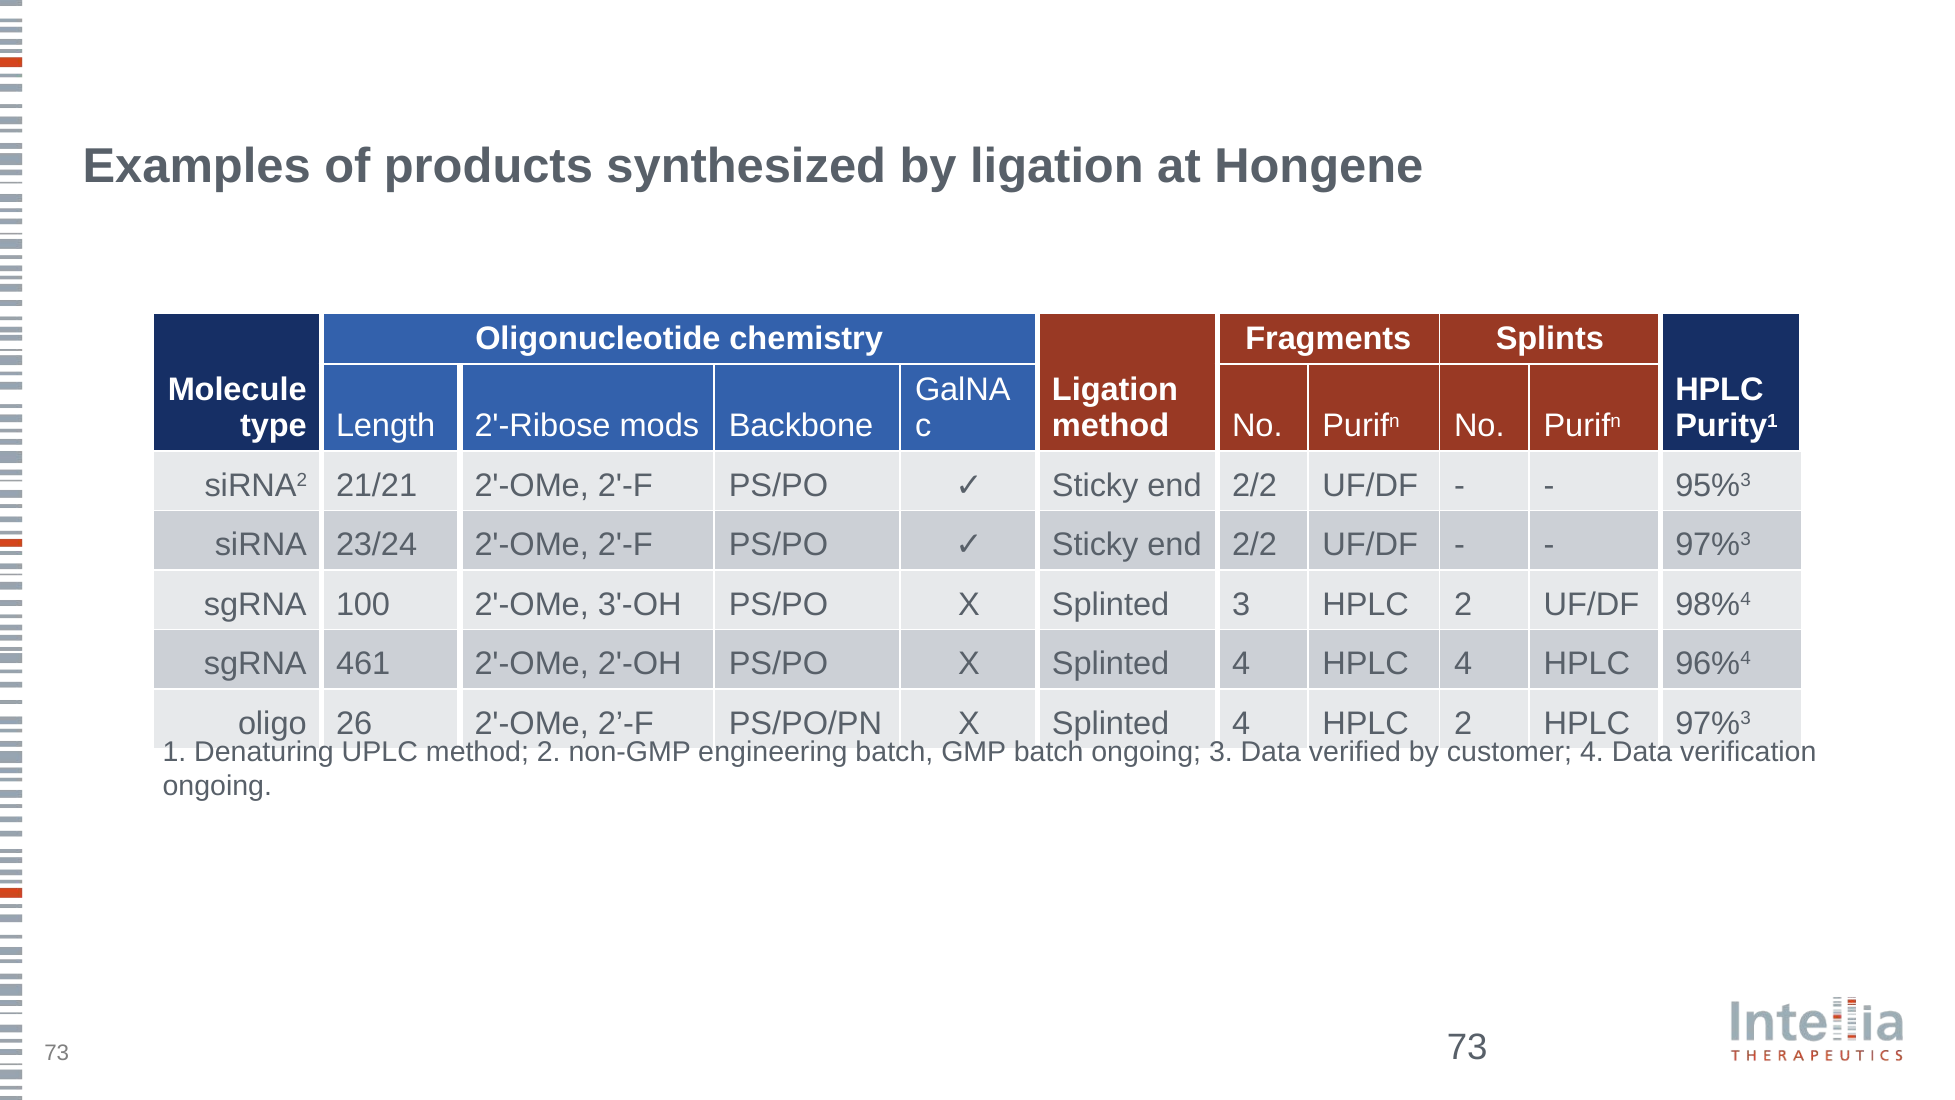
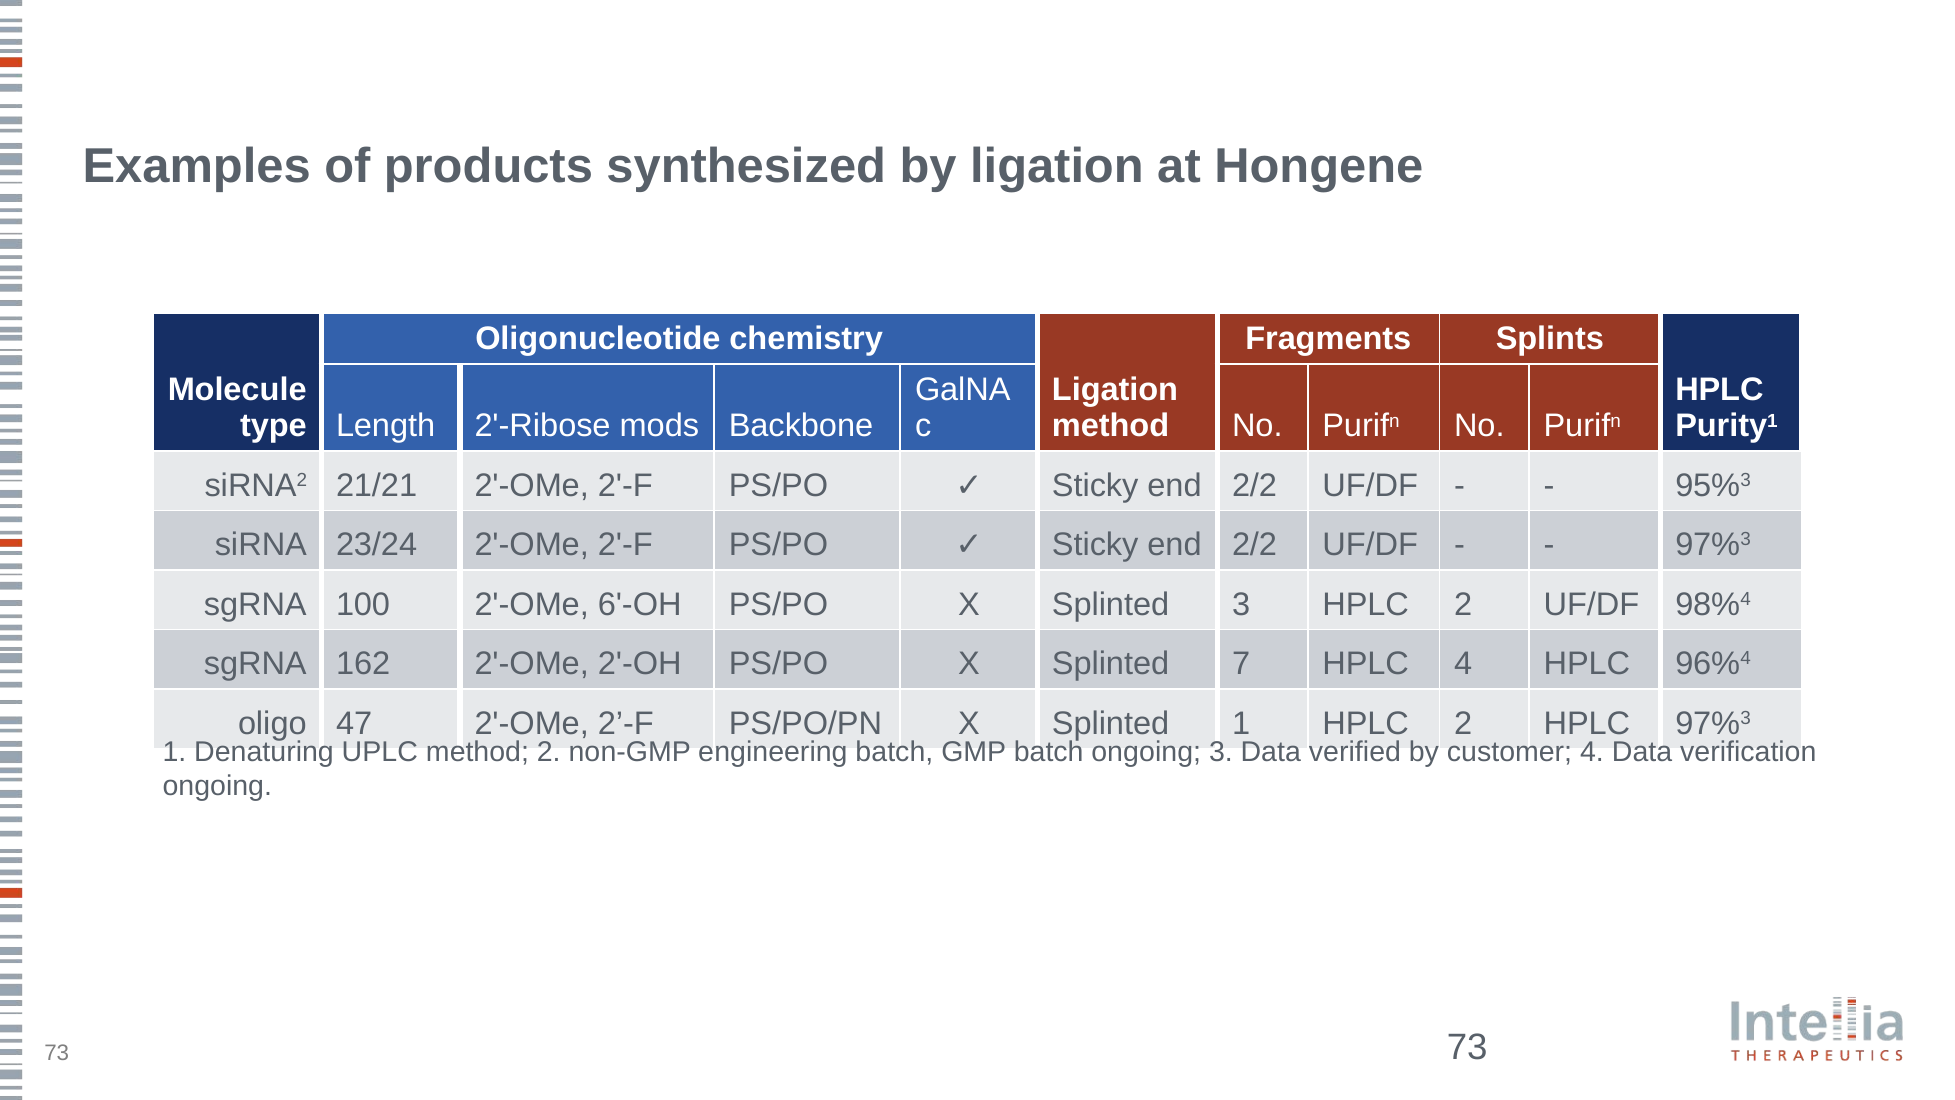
3'-OH: 3'-OH -> 6'-OH (640, 604)
461: 461 -> 162 (363, 664)
PS/PO X Splinted 4: 4 -> 7 (1241, 664)
26: 26 -> 47 (354, 723)
PS/PO/PN X Splinted 4: 4 -> 1 (1241, 723)
